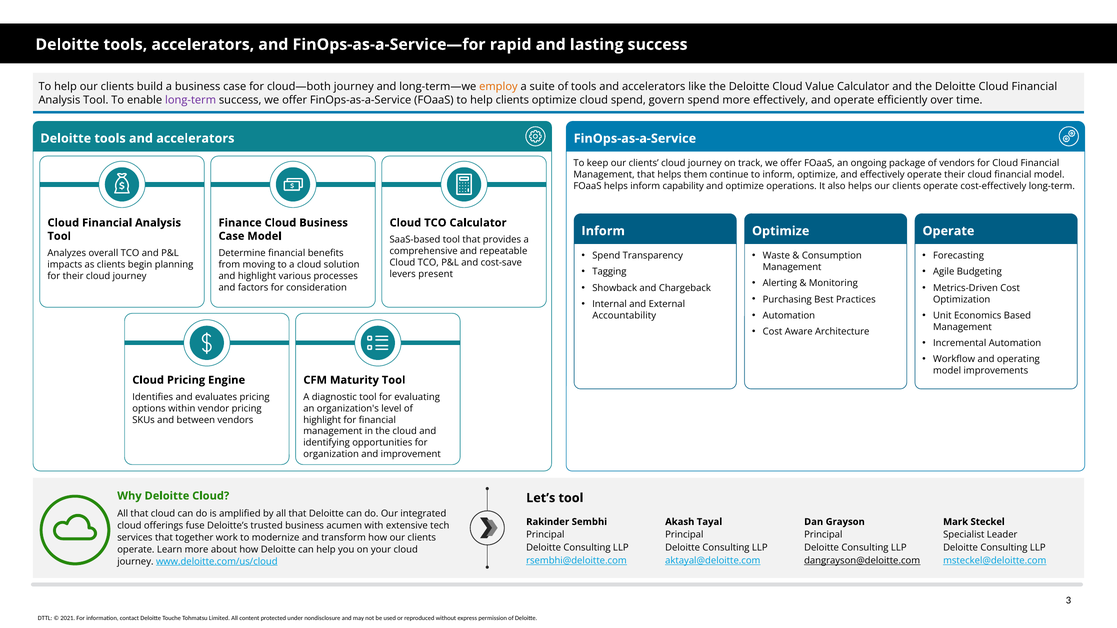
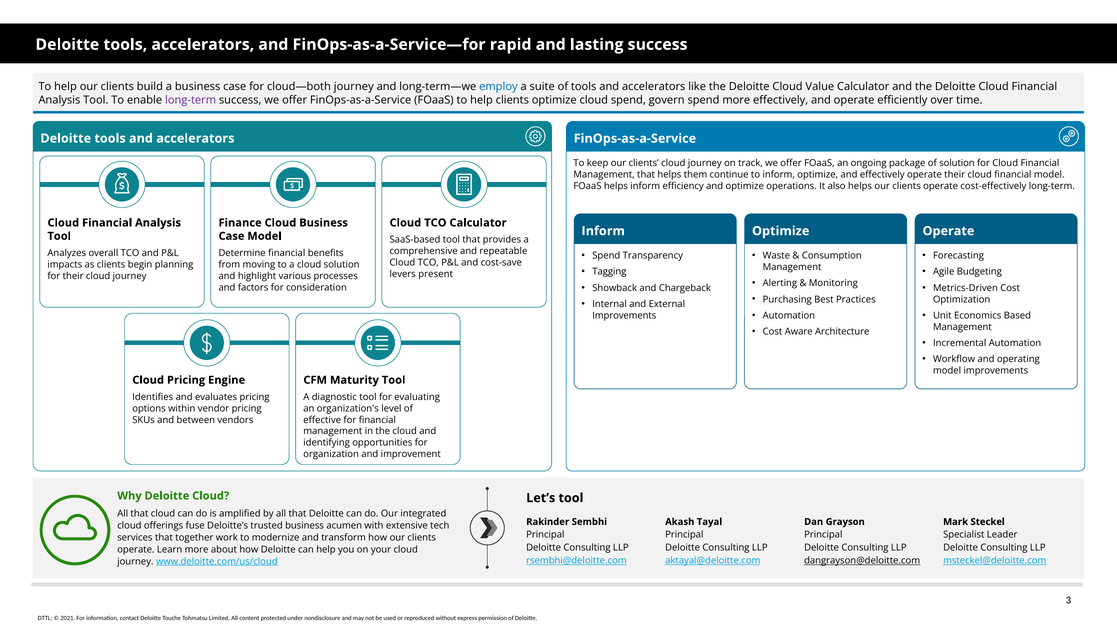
employ colour: orange -> blue (498, 87)
of vendors: vendors -> solution (957, 163)
capability: capability -> efficiency (683, 186)
Accountability: Accountability -> Improvements (624, 316)
highlight: highlight -> effective (322, 420)
